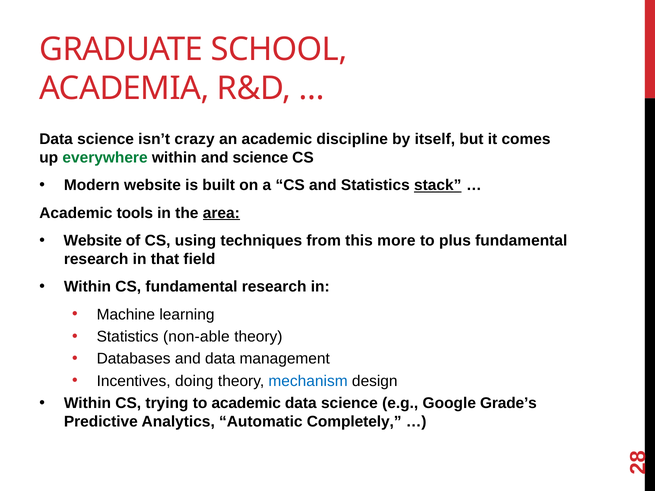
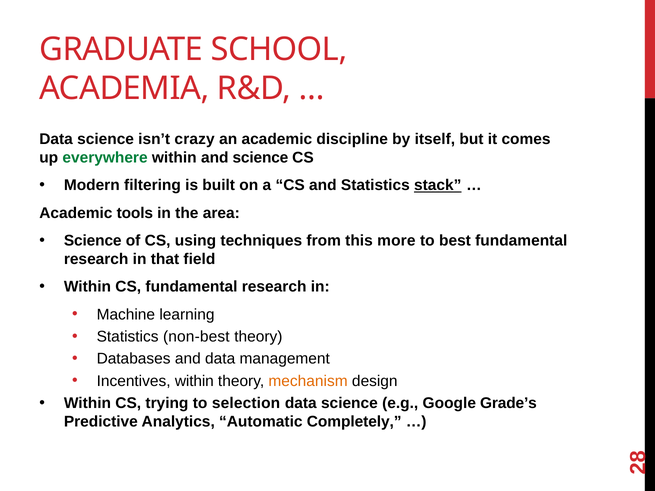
Modern website: website -> filtering (152, 185)
area underline: present -> none (221, 213)
Website: Website -> Science (93, 241)
plus: plus -> best (455, 241)
non-able: non-able -> non-best (196, 337)
Incentives doing: doing -> within (194, 381)
mechanism colour: blue -> orange (308, 381)
to academic: academic -> selection (246, 403)
